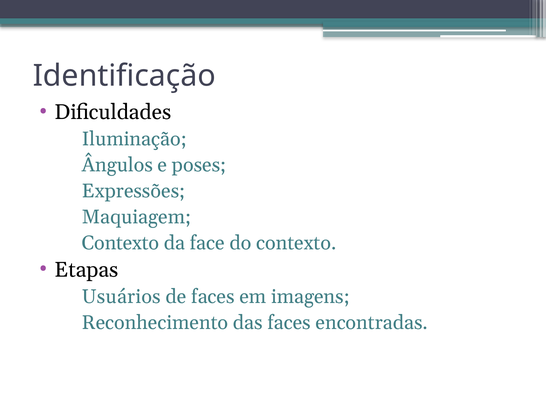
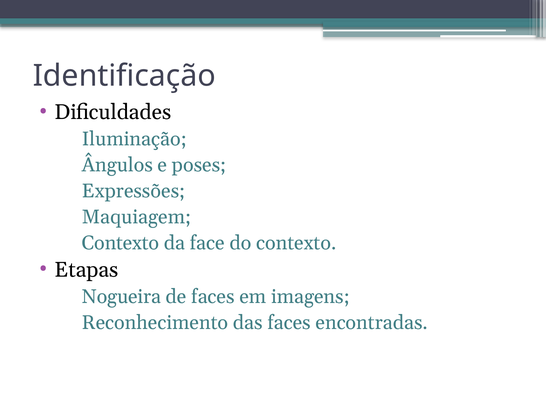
Usuários: Usuários -> Nogueira (121, 296)
